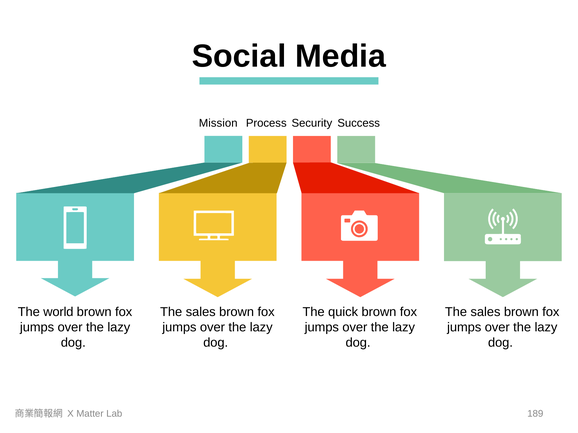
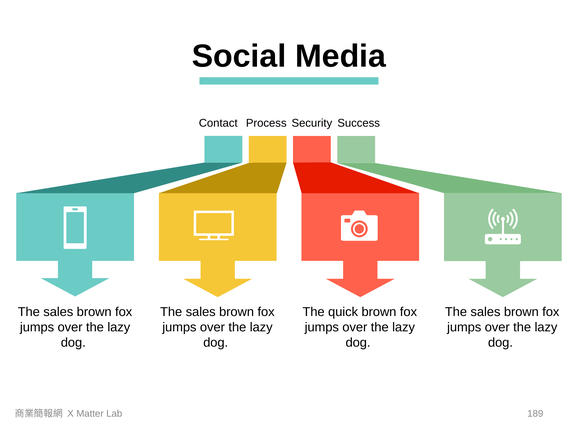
Mission: Mission -> Contact (218, 123)
world: world -> sales (58, 312)
